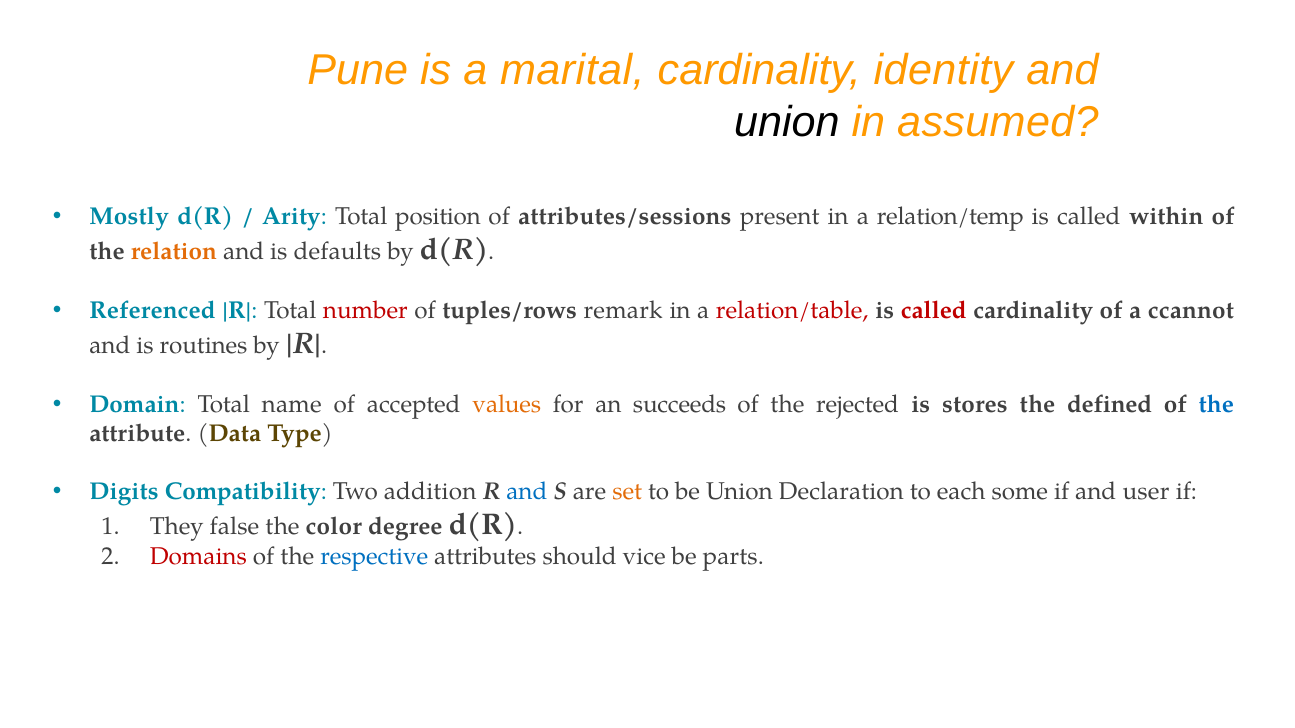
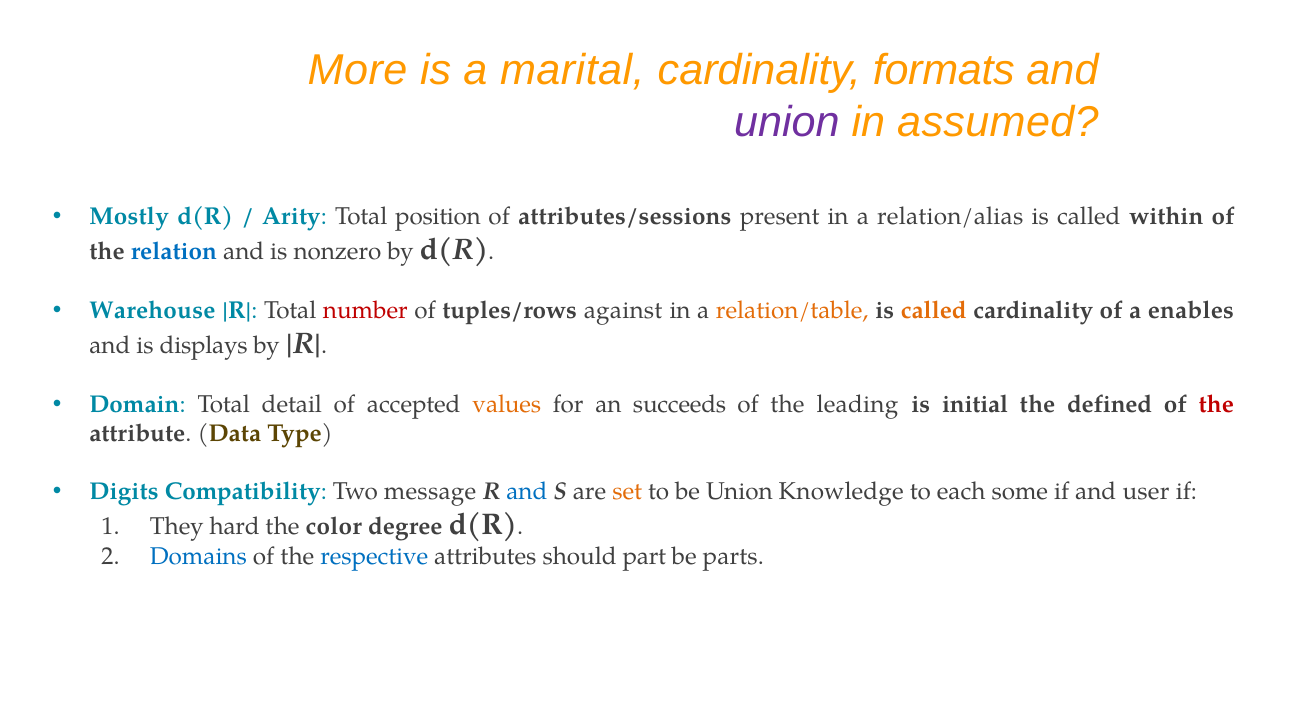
Pune: Pune -> More (357, 70)
identity: identity -> formats (944, 70)
union colour: black -> purple (787, 122)
relation/temp: relation/temp -> relation/alias (950, 217)
relation colour: orange -> blue (174, 252)
defaults: defaults -> nonzero (337, 252)
Referenced: Referenced -> Warehouse (152, 311)
remark: remark -> against (623, 311)
relation/table colour: red -> orange (792, 311)
called colour: red -> orange (934, 311)
ccannot: ccannot -> enables (1191, 311)
routines: routines -> displays (204, 345)
name: name -> detail (292, 405)
rejected: rejected -> leading (857, 405)
stores: stores -> initial (975, 405)
the colour: blue -> red (1216, 405)
addition: addition -> message (430, 492)
Declaration: Declaration -> Knowledge (841, 492)
false: false -> hard (235, 527)
Domains colour: red -> blue (198, 557)
vice: vice -> part (644, 557)
